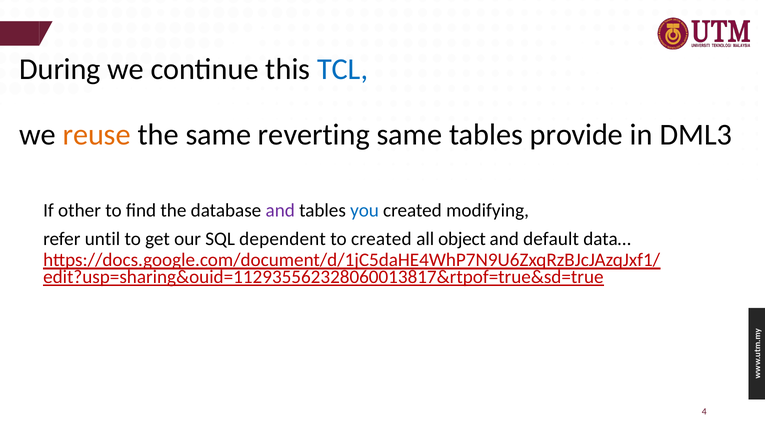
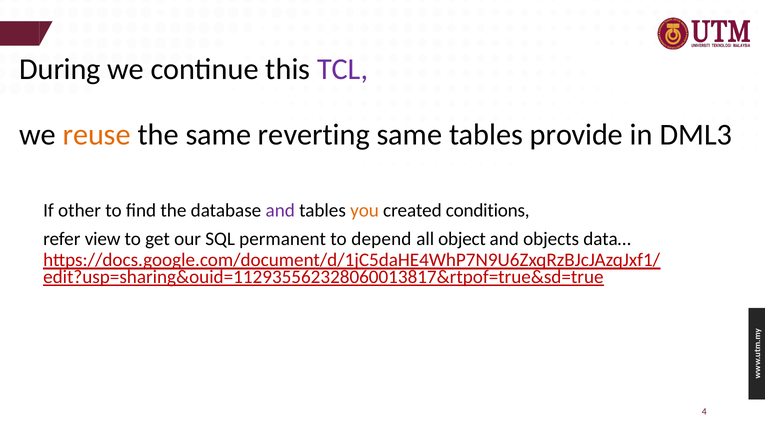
TCL colour: blue -> purple (343, 69)
you colour: blue -> orange (364, 210)
modifying: modifying -> conditions (488, 210)
until: until -> view (103, 239)
dependent: dependent -> permanent (283, 239)
to created: created -> depend (381, 239)
default: default -> objects (551, 239)
